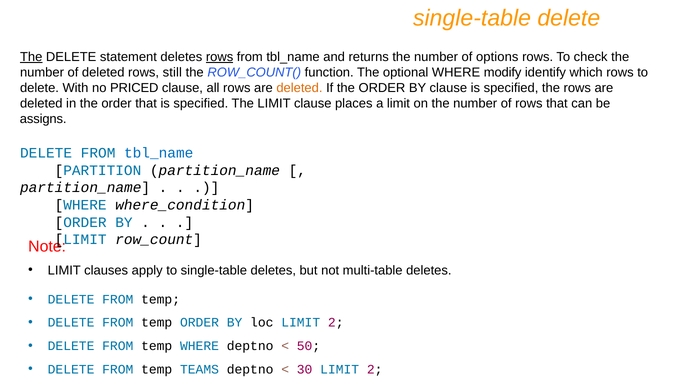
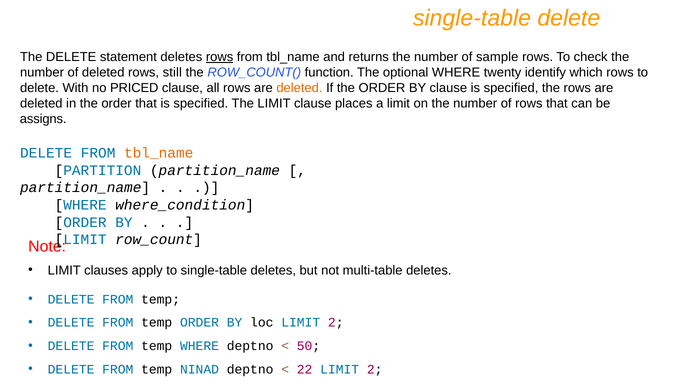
The underline: present -> none (31, 57)
options: options -> sample (497, 57)
modify: modify -> twenty (503, 73)
tbl_name colour: blue -> orange (159, 153)
TEAMS: TEAMS -> NINAD (200, 370)
30: 30 -> 22 (305, 370)
